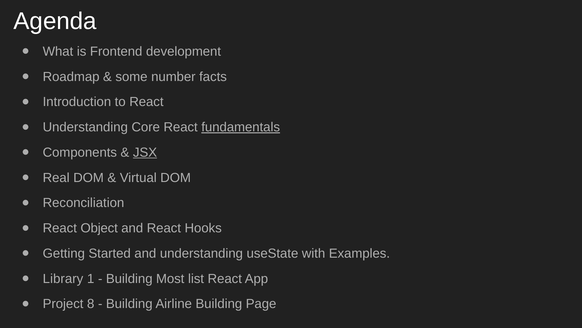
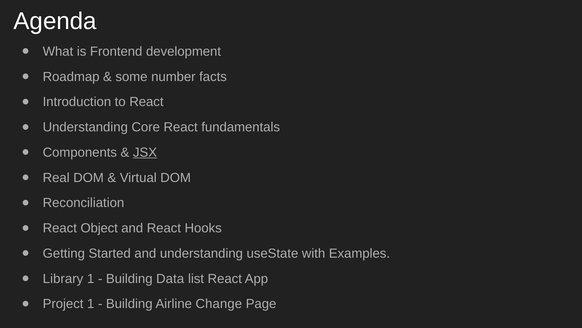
fundamentals underline: present -> none (241, 127)
Most: Most -> Data (170, 278)
Project 8: 8 -> 1 (91, 303)
Airline Building: Building -> Change (219, 303)
